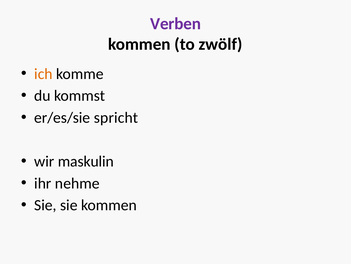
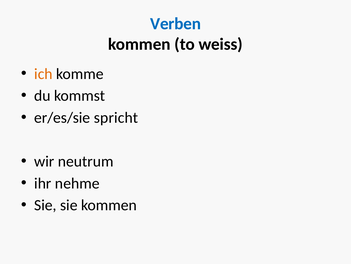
Verben colour: purple -> blue (176, 24)
zwölf: zwölf -> weiss (221, 44)
maskulin: maskulin -> neutrum (86, 161)
